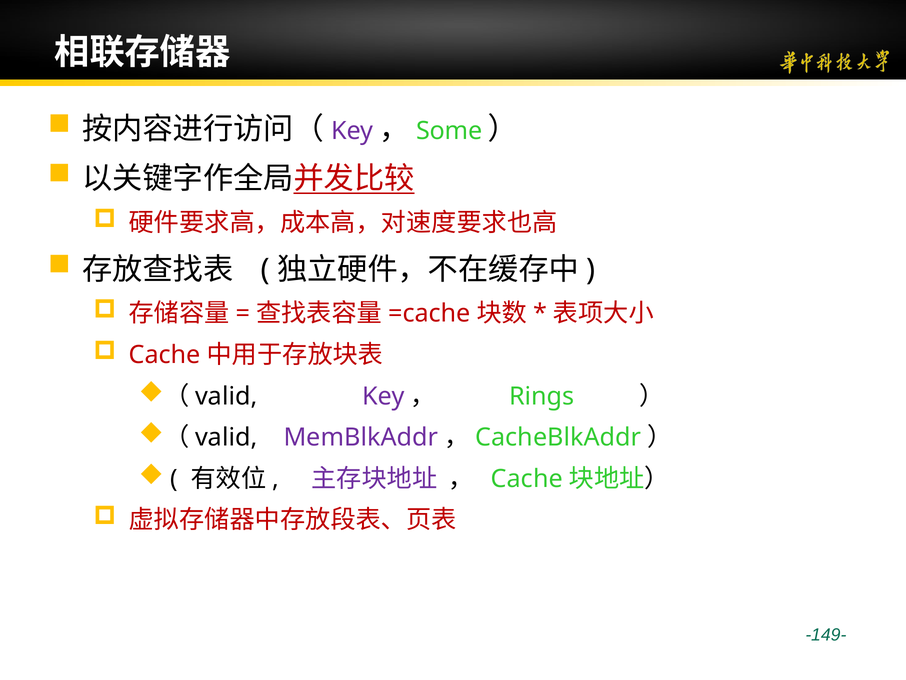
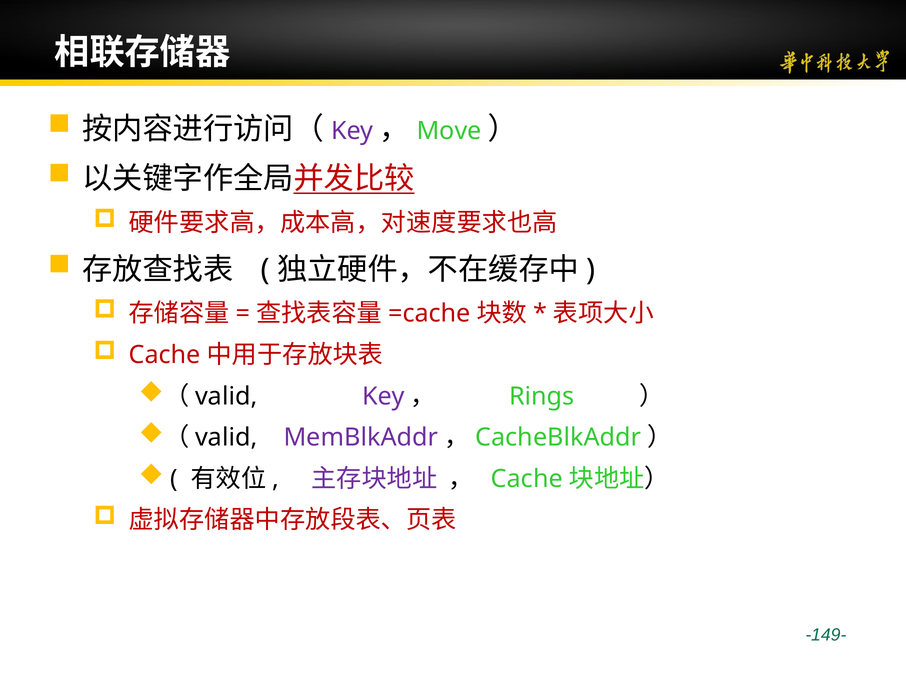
Some: Some -> Move (449, 131)
